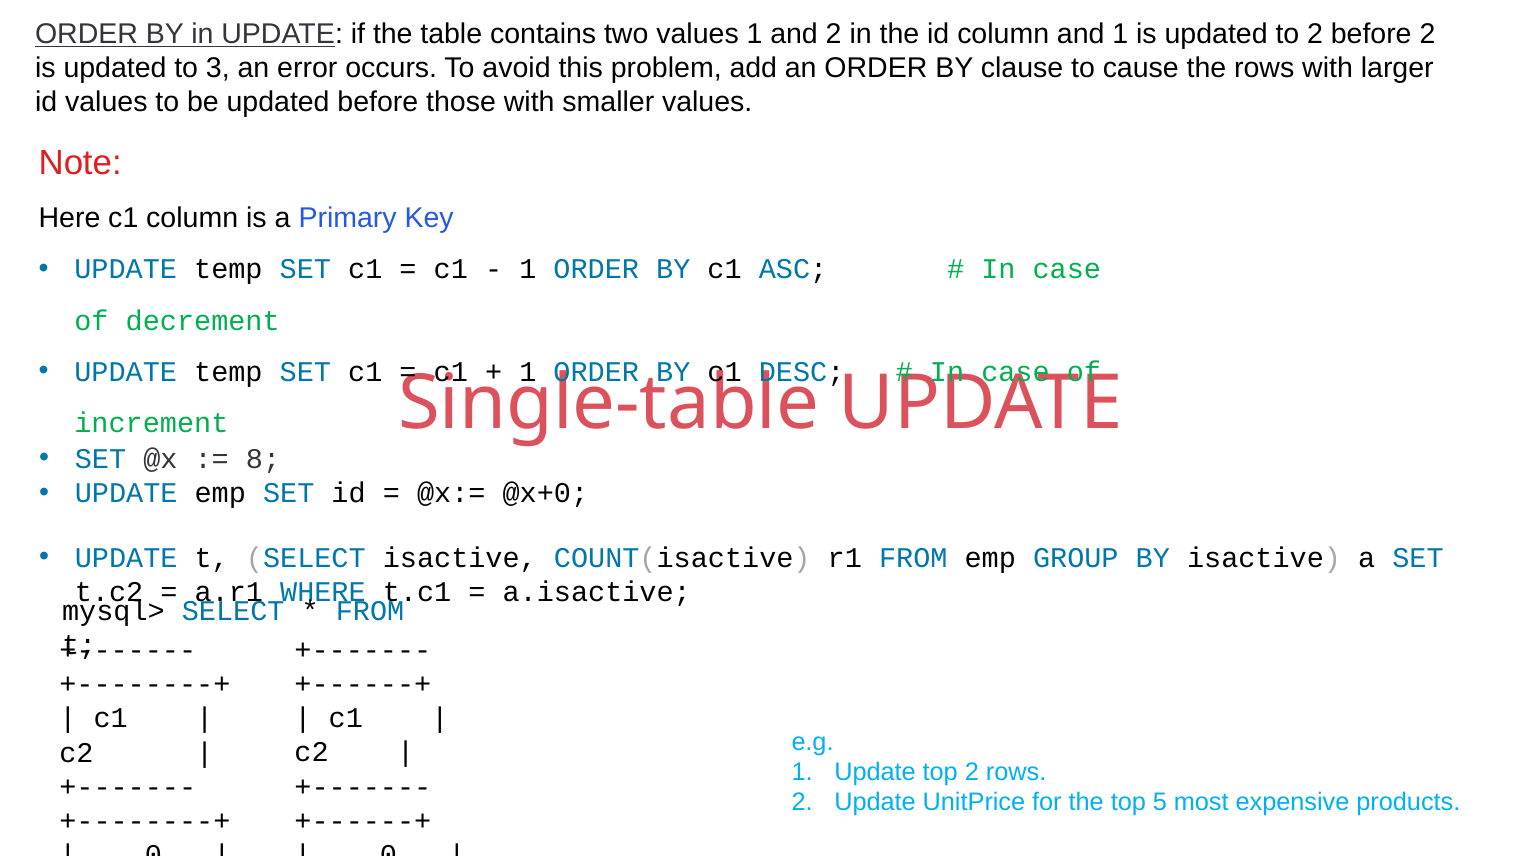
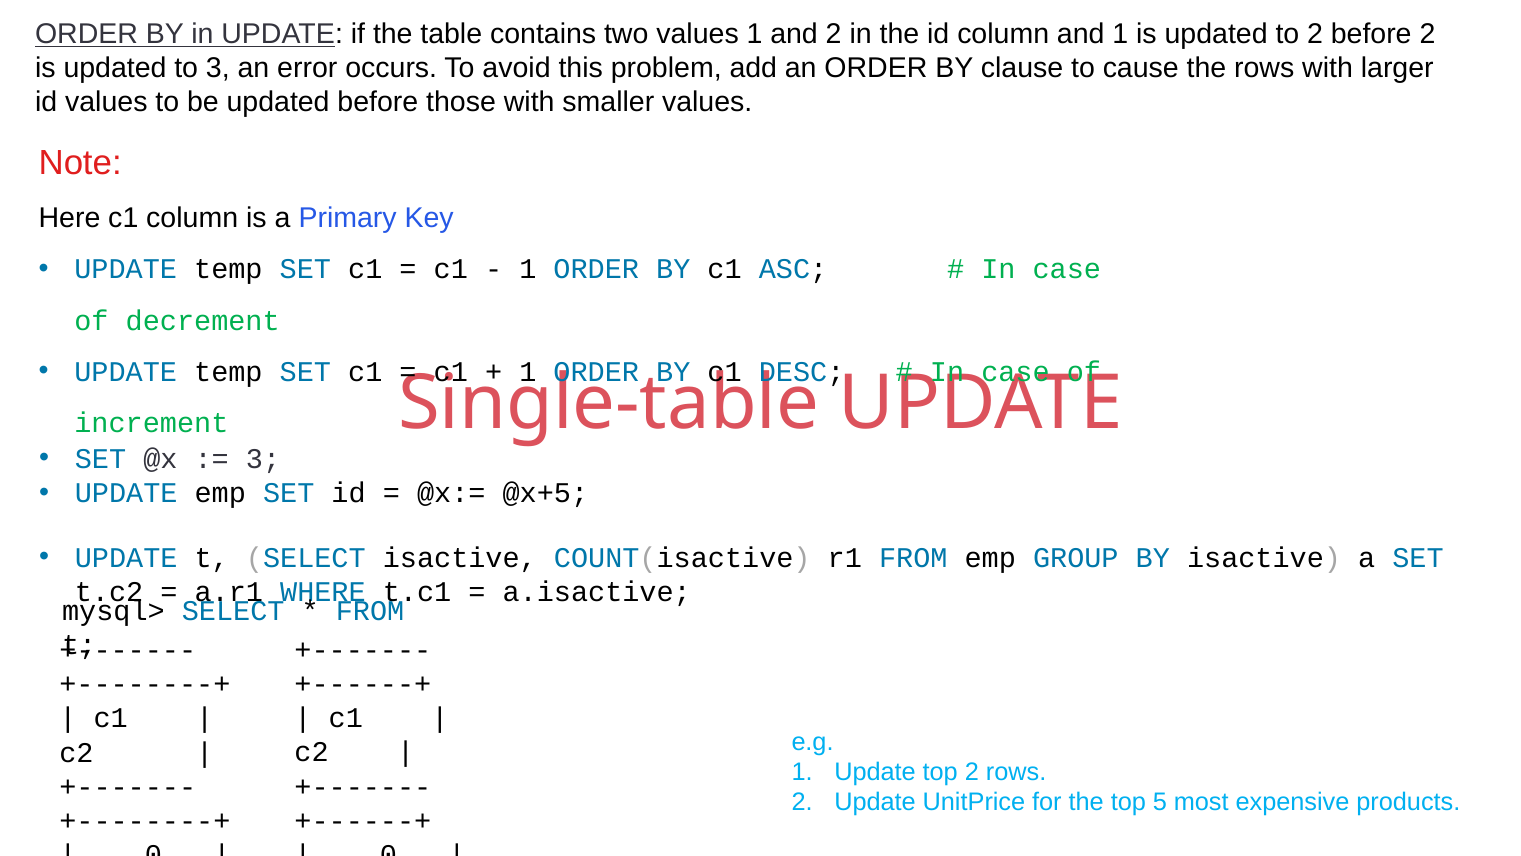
8: 8 -> 3 (263, 459)
@x+0: @x+0 -> @x+5 (545, 493)
